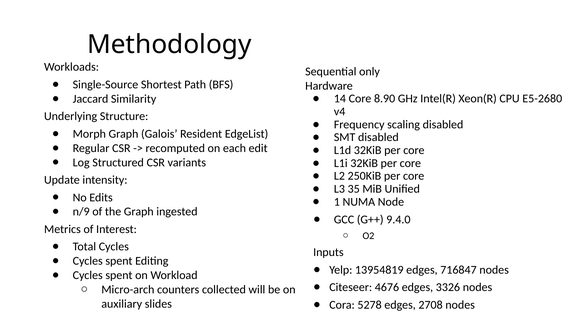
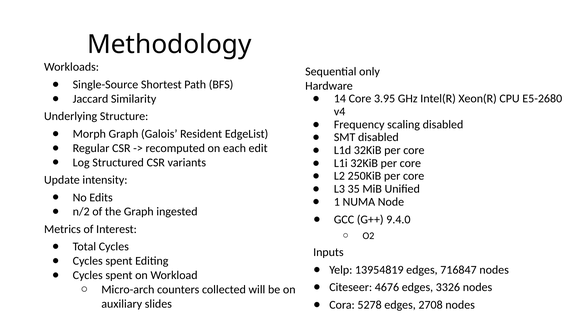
8.90: 8.90 -> 3.95 (385, 99)
n/9: n/9 -> n/2 (81, 212)
